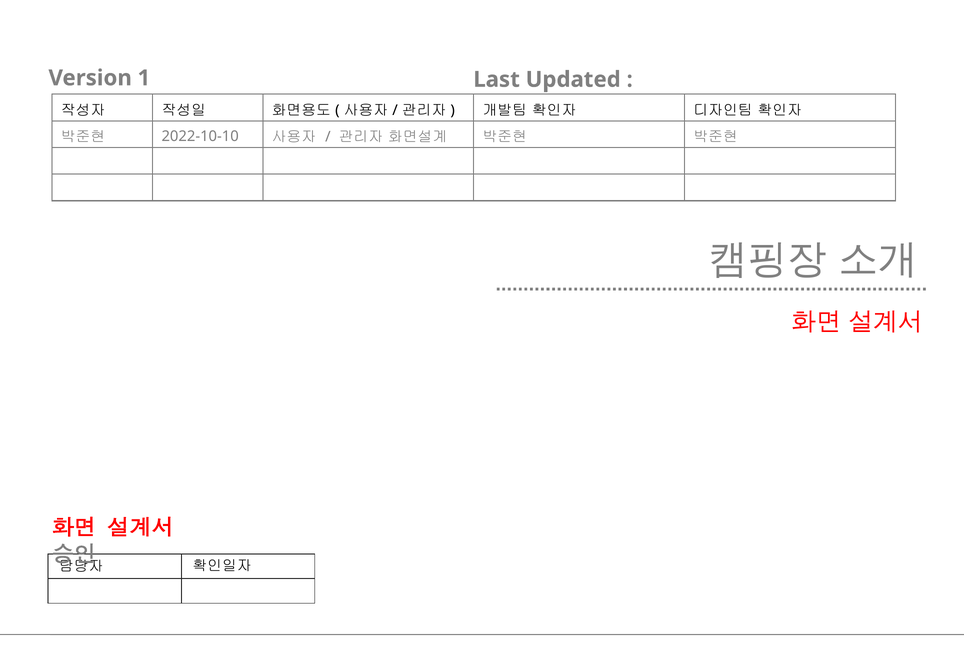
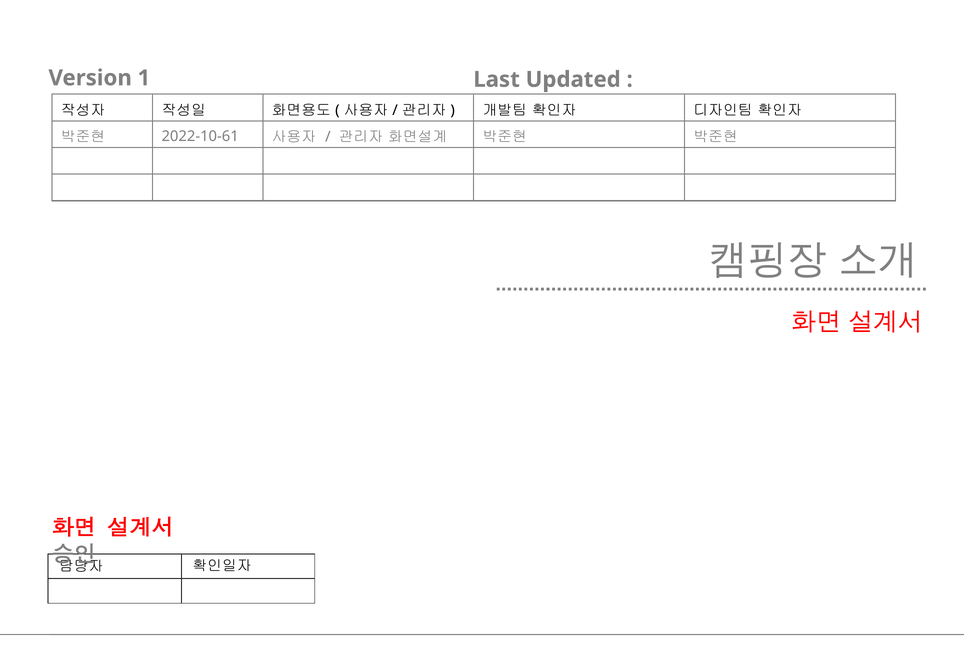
2022-10-10: 2022-10-10 -> 2022-10-61 (200, 136)
